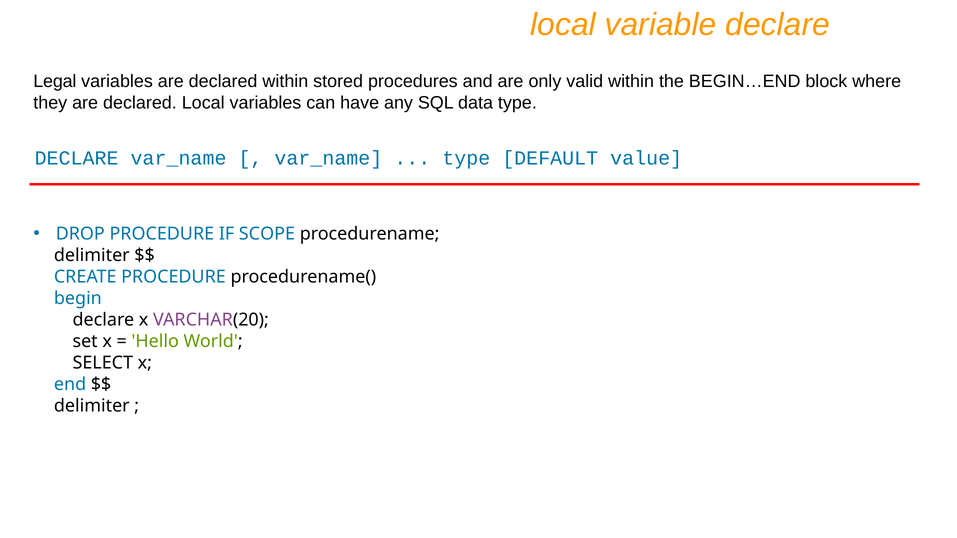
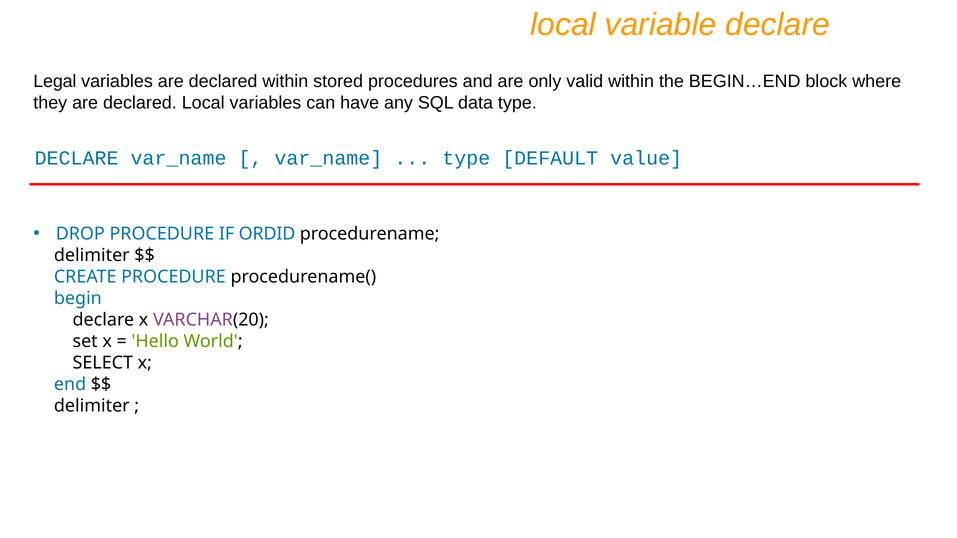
SCOPE: SCOPE -> ORDID (267, 234)
